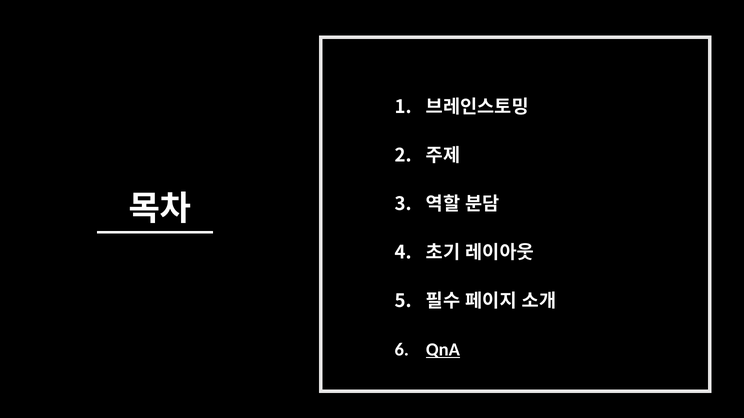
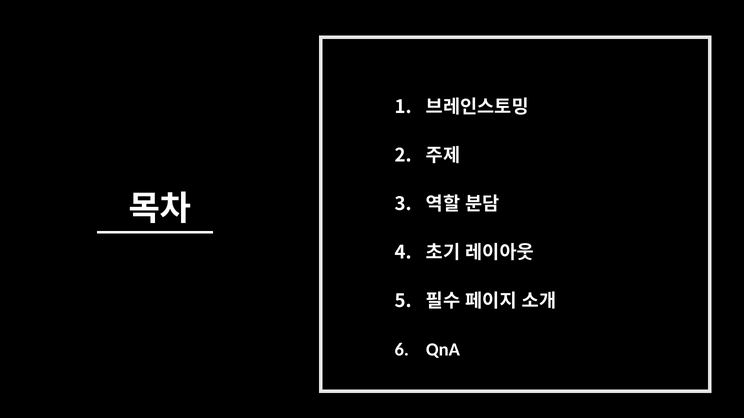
QnA underline: present -> none (443, 350)
